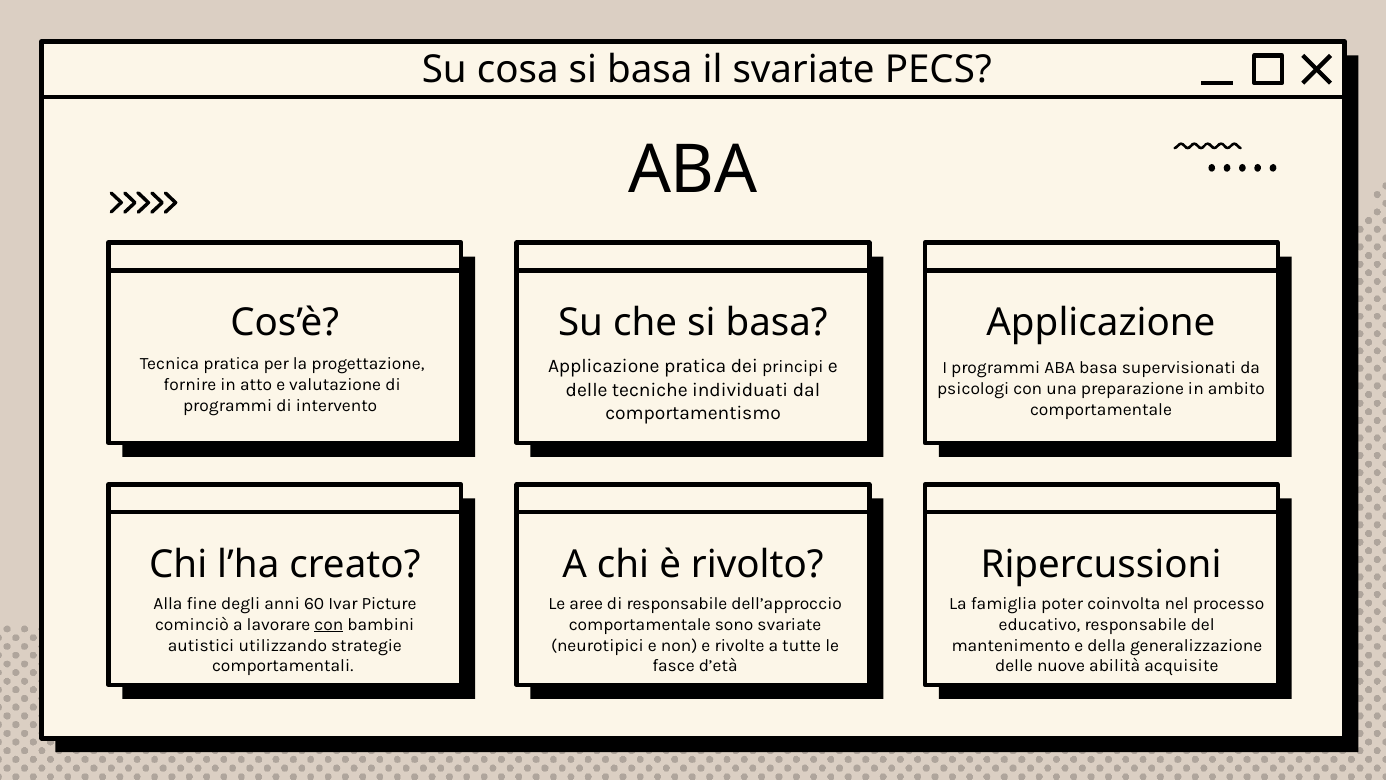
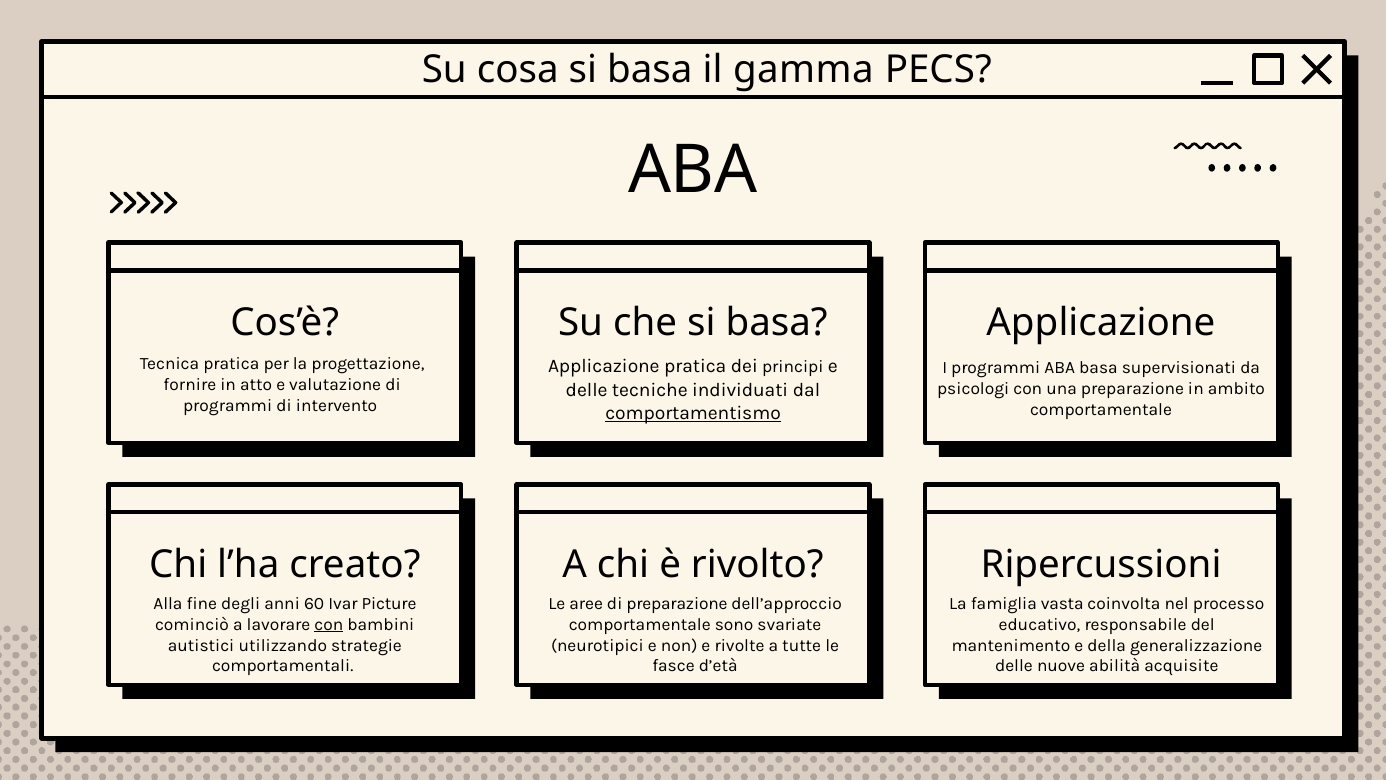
il svariate: svariate -> gamma (803, 70)
comportamentismo underline: none -> present (693, 413)
di responsabile: responsabile -> preparazione (677, 603)
poter: poter -> vasta (1062, 603)
